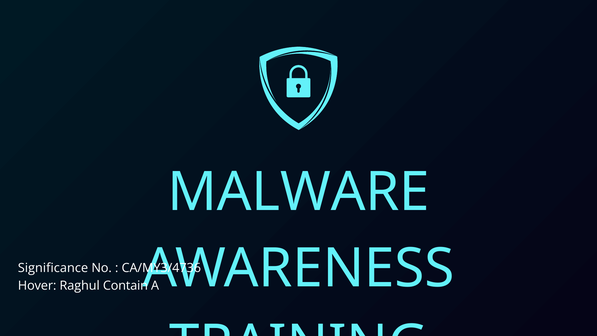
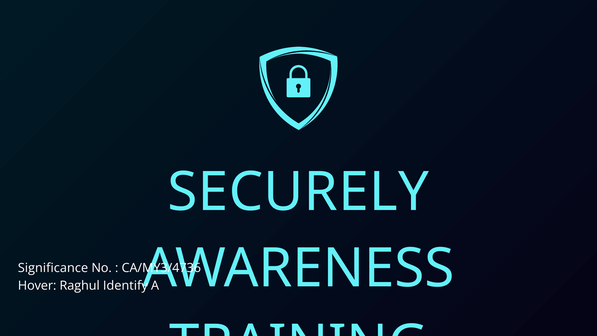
MALWARE: MALWARE -> SECURELY (298, 192)
Contain: Contain -> Identify (125, 285)
